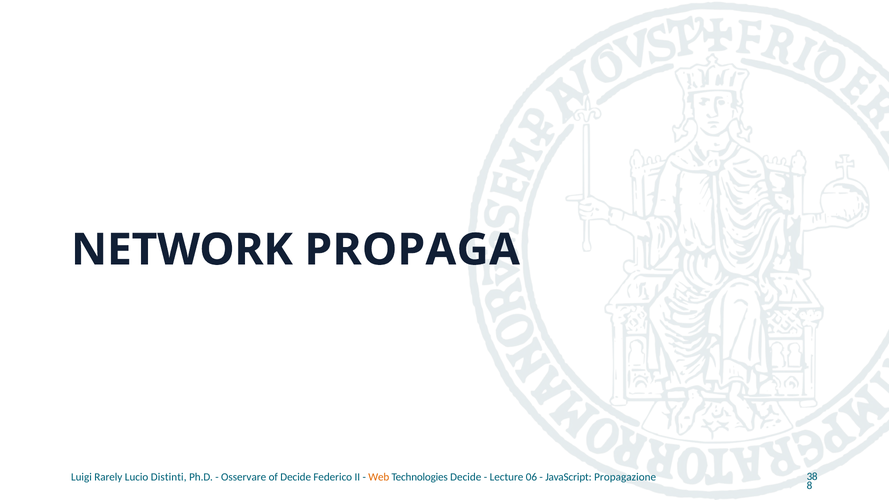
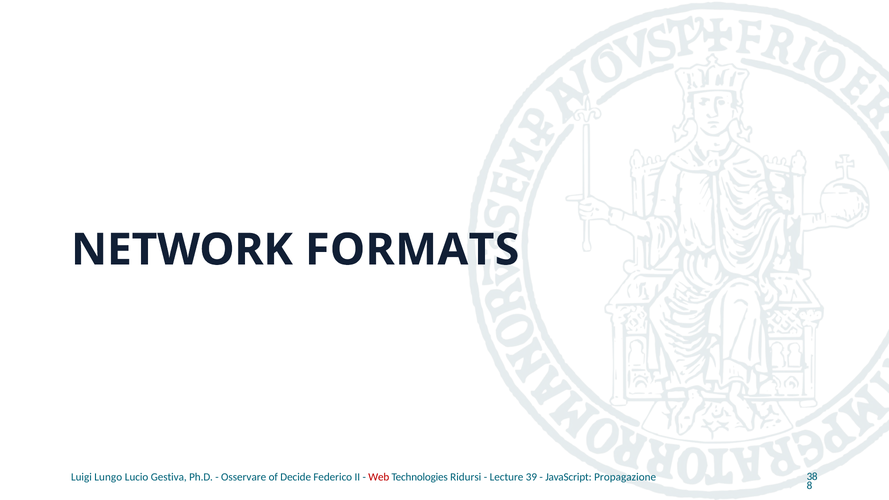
PROPAGA: PROPAGA -> FORMATS (412, 250)
Rarely: Rarely -> Lungo (108, 477)
Distinti: Distinti -> Gestiva (169, 477)
Web colour: orange -> red (379, 477)
Technologies Decide: Decide -> Ridursi (466, 477)
06: 06 -> 39 (531, 477)
